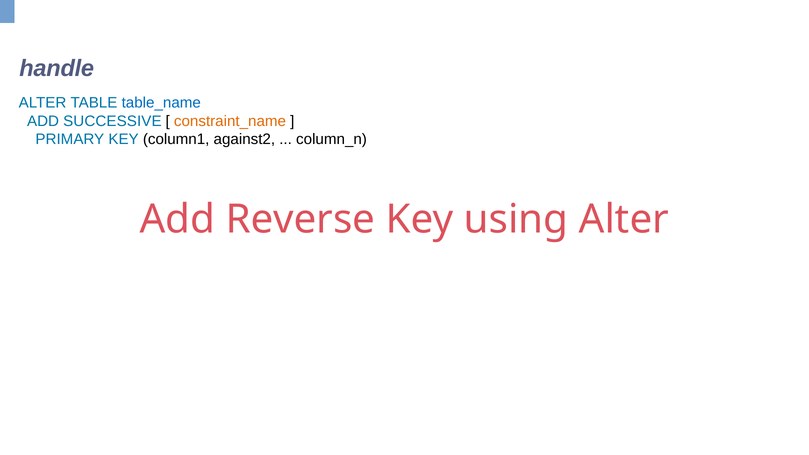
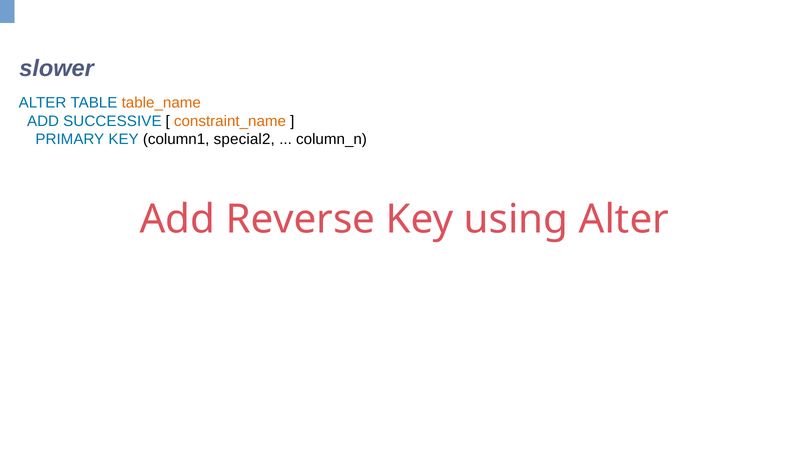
handle: handle -> slower (57, 68)
table_name colour: blue -> orange (161, 103)
against2: against2 -> special2 (244, 139)
